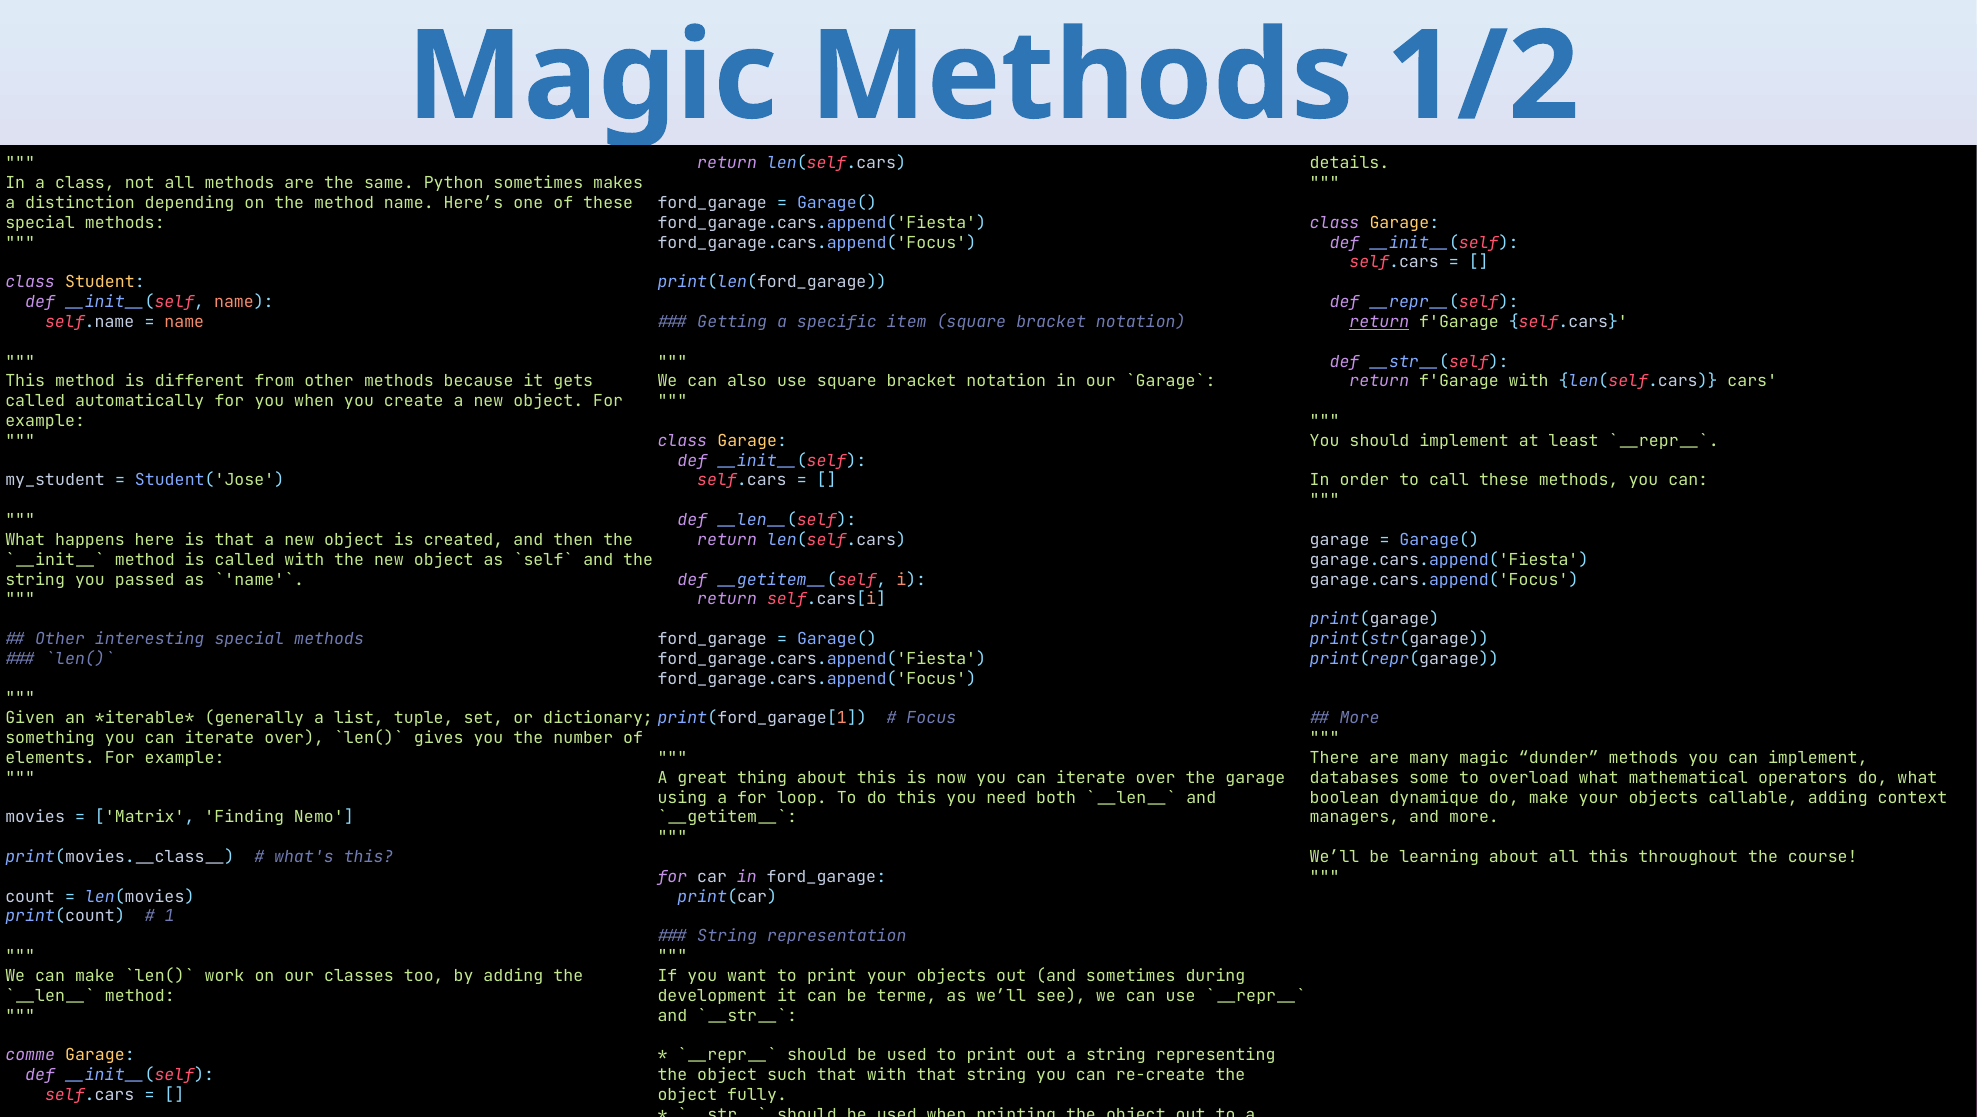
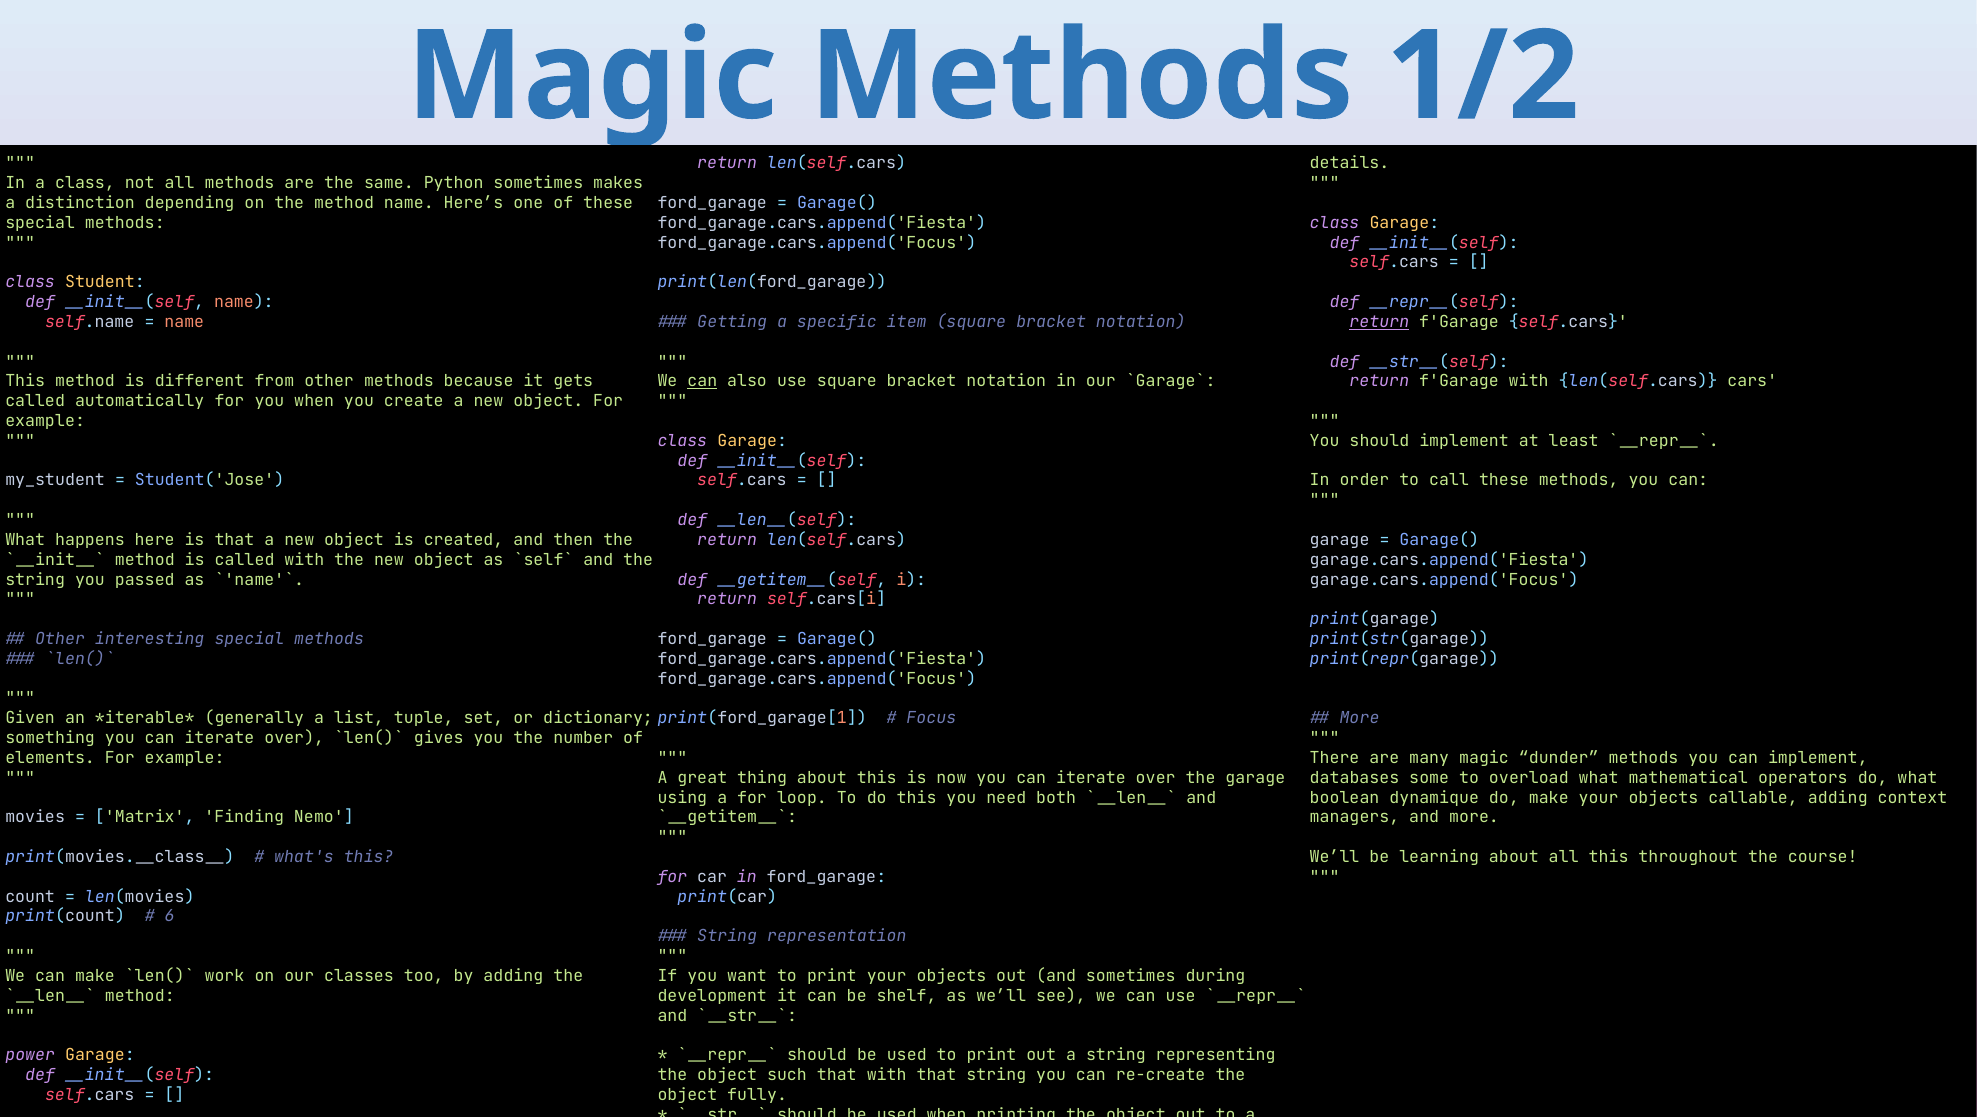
can underline: none -> present (702, 381)
1: 1 -> 6 (170, 917)
terme: terme -> shelf (907, 996)
comme: comme -> power (30, 1055)
